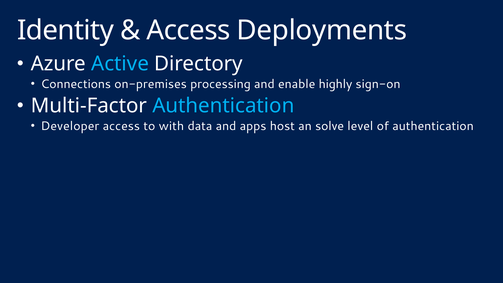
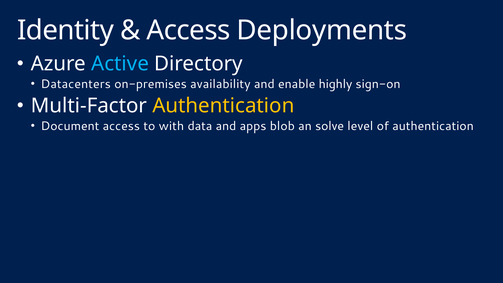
Connections: Connections -> Datacenters (76, 84)
processing: processing -> availability (220, 84)
Authentication colour: light blue -> yellow (223, 106)
Developer: Developer -> Document (70, 126)
host: host -> blob (282, 126)
